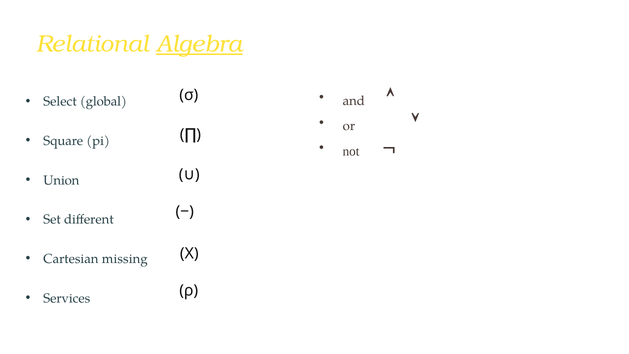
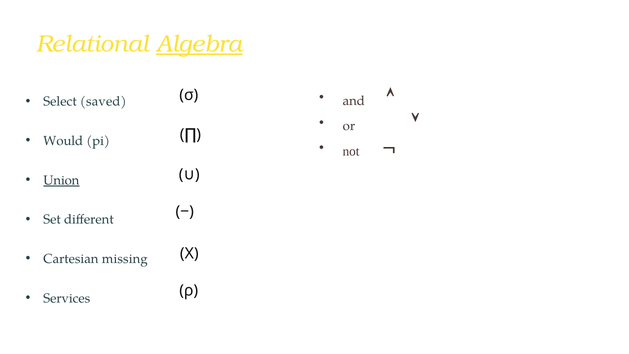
global: global -> saved (103, 101)
Square: Square -> Would (63, 141)
Union underline: none -> present (61, 180)
